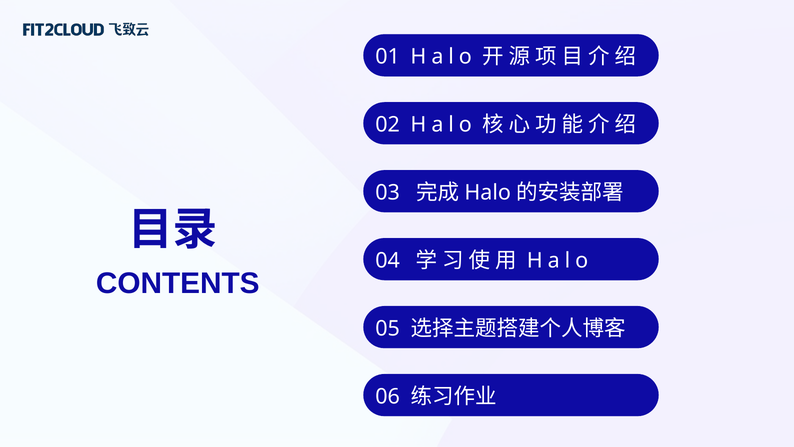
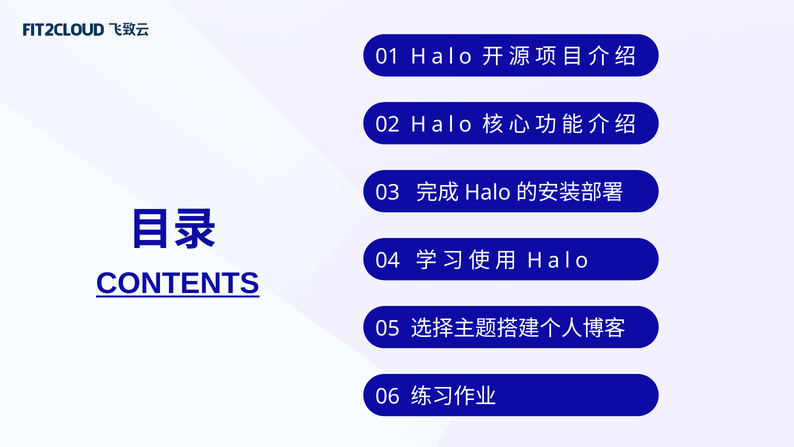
CONTENTS underline: none -> present (178, 283)
